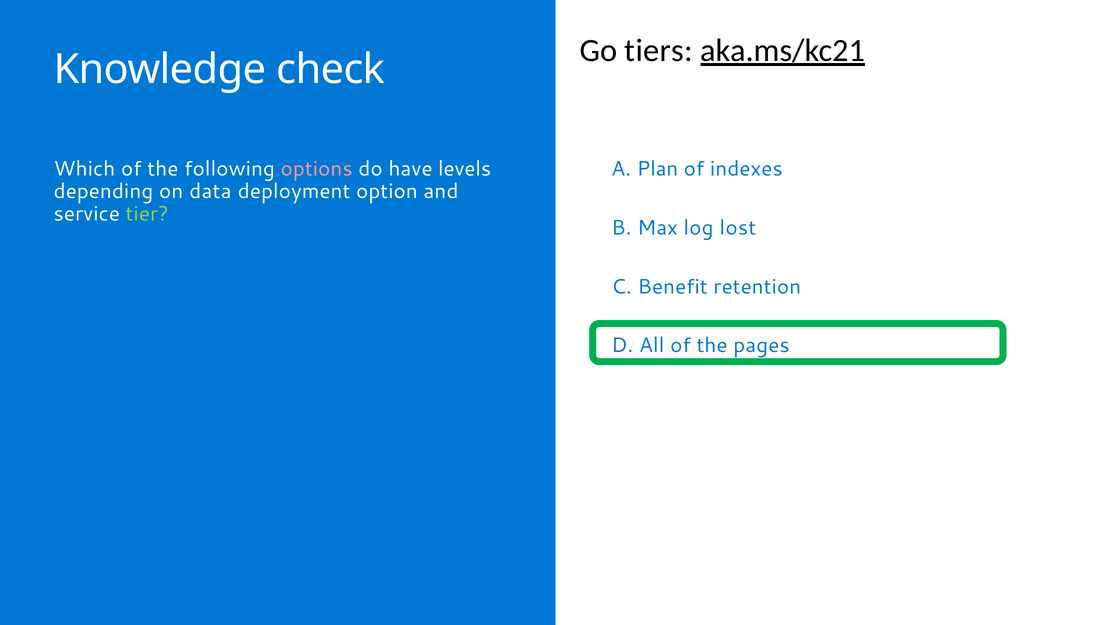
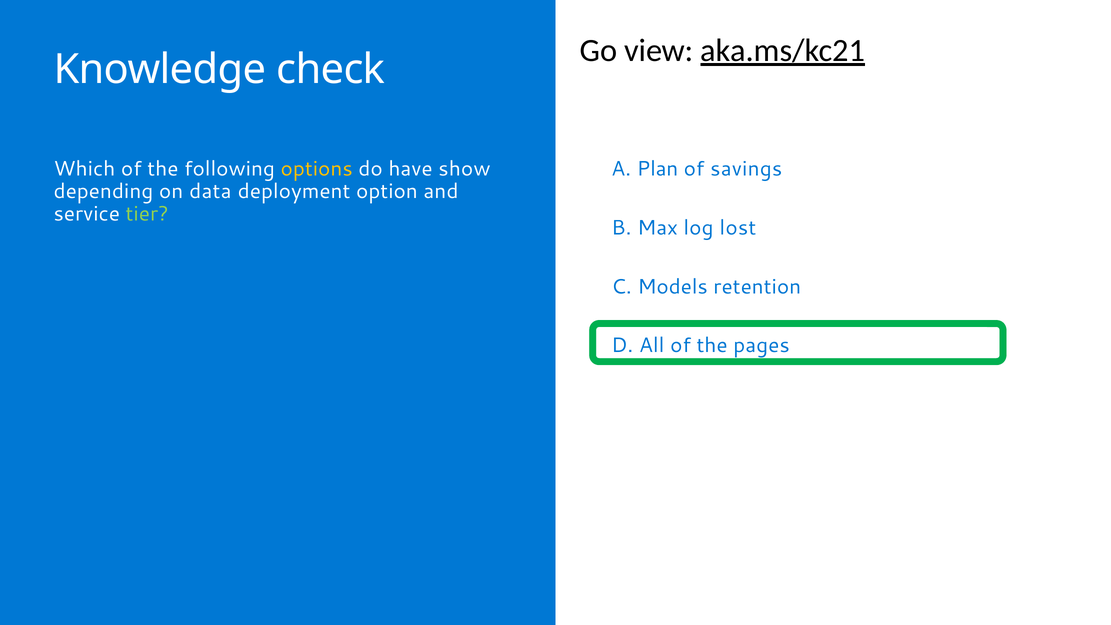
tiers: tiers -> view (659, 51)
options colour: pink -> yellow (317, 169)
levels: levels -> show (464, 169)
indexes: indexes -> savings (746, 169)
Benefit: Benefit -> Models (673, 287)
